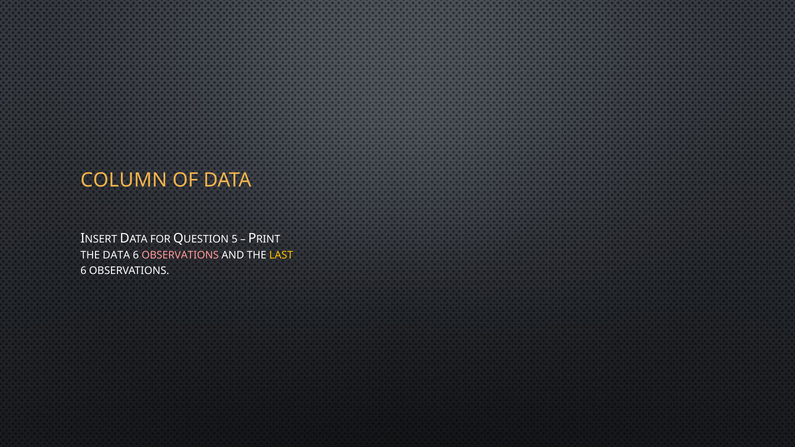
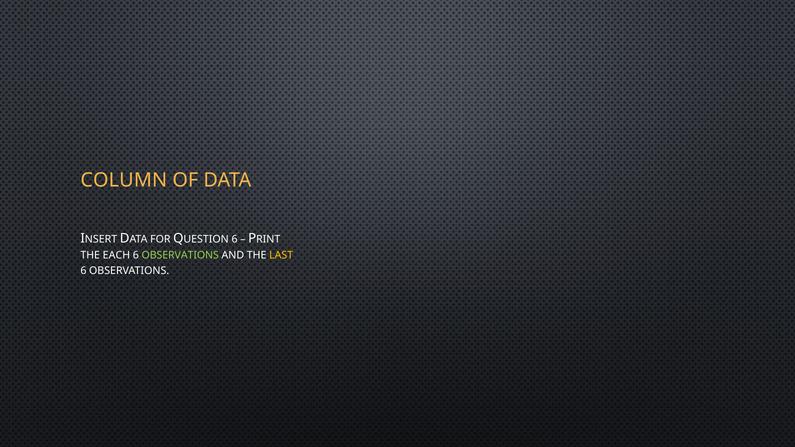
QUESTION 5: 5 -> 6 (235, 239)
THE DATA: DATA -> EACH (116, 255)
OBSERVATIONS colour: pink -> light green (180, 255)
